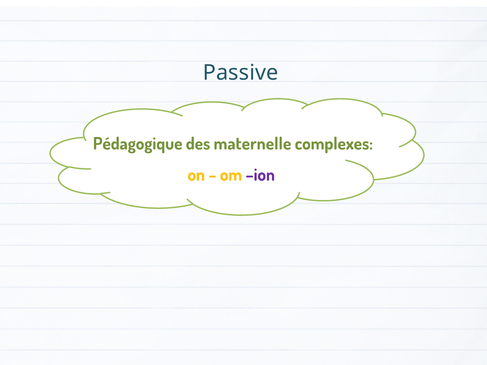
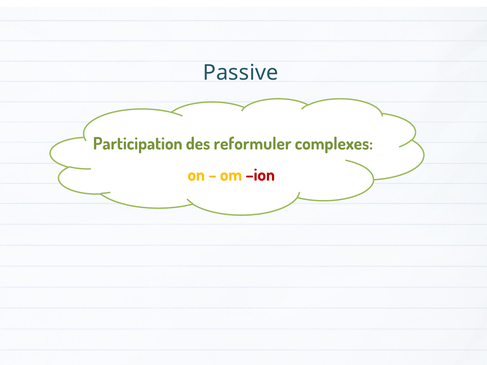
Pédagogique: Pédagogique -> Participation (138, 144)
maternelle: maternelle -> reformuler (252, 144)
ion colour: purple -> red (260, 175)
